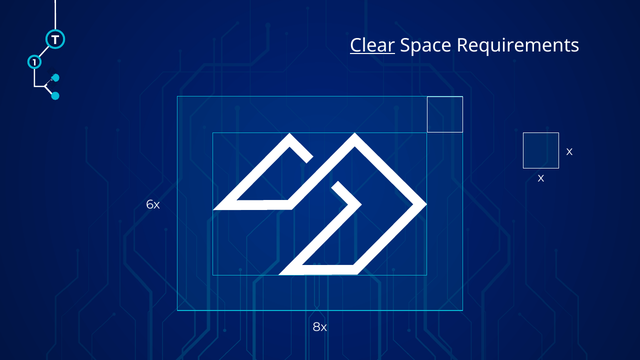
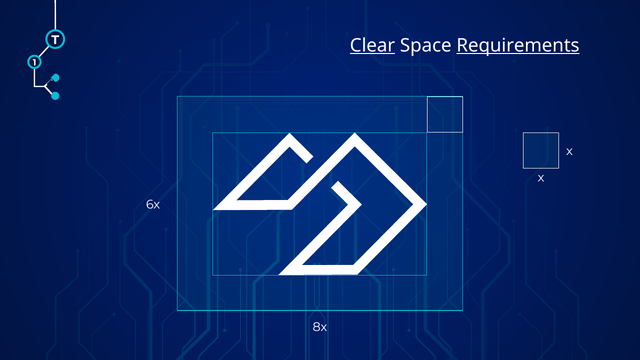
Requirements underline: none -> present (518, 45)
